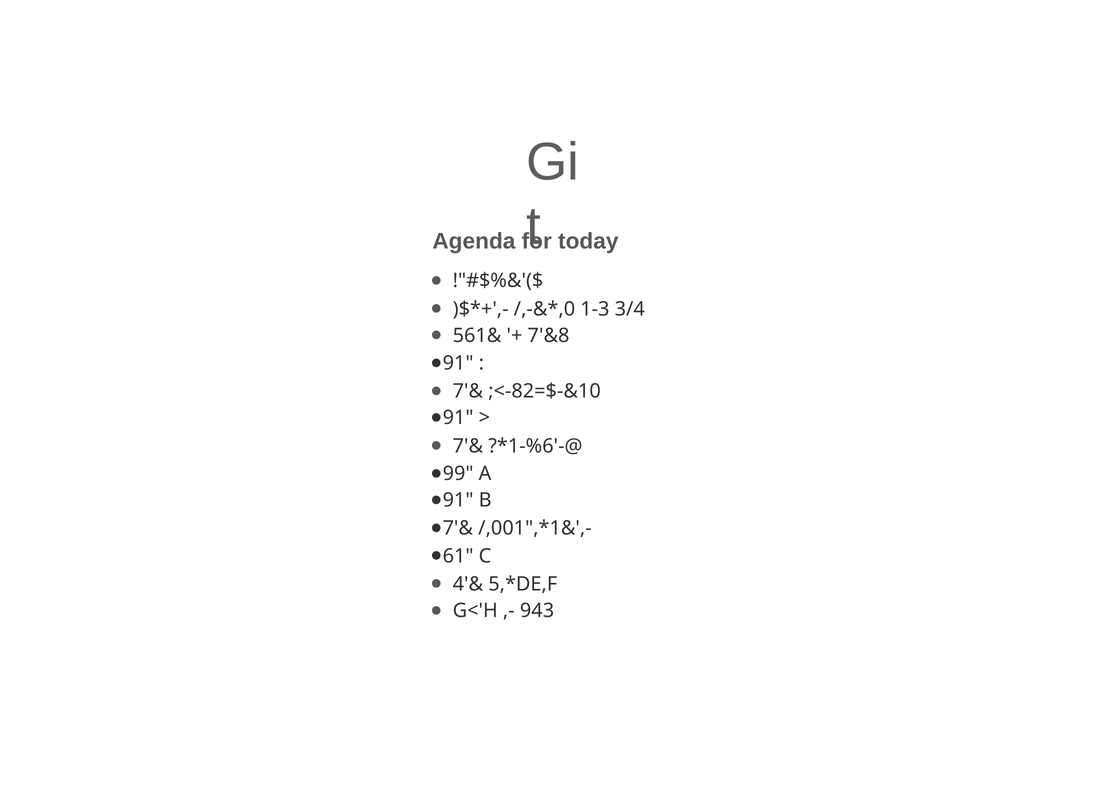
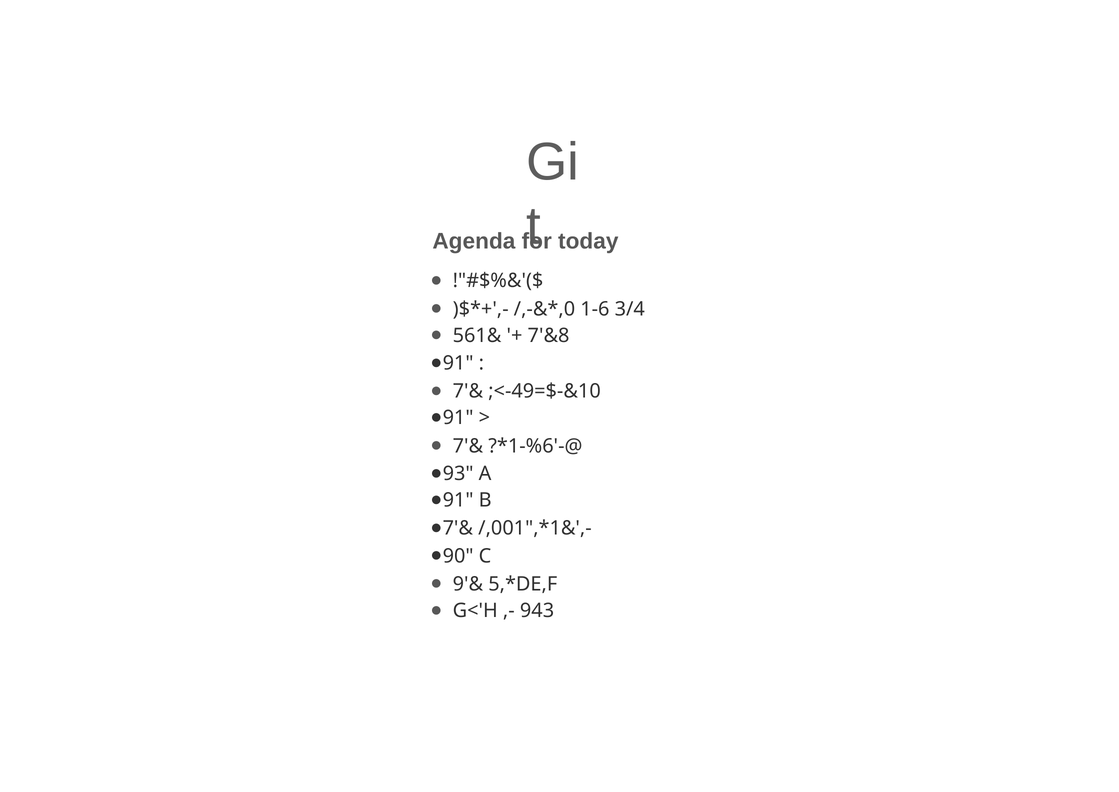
1-3: 1-3 -> 1-6 (595, 309)
;<-82=$-&10: ;<-82=$-&10 -> ;<-49=$-&10 (545, 391)
99: 99 -> 93 (458, 473)
61: 61 -> 90 (458, 556)
4'&: 4'& -> 9'& (468, 584)
